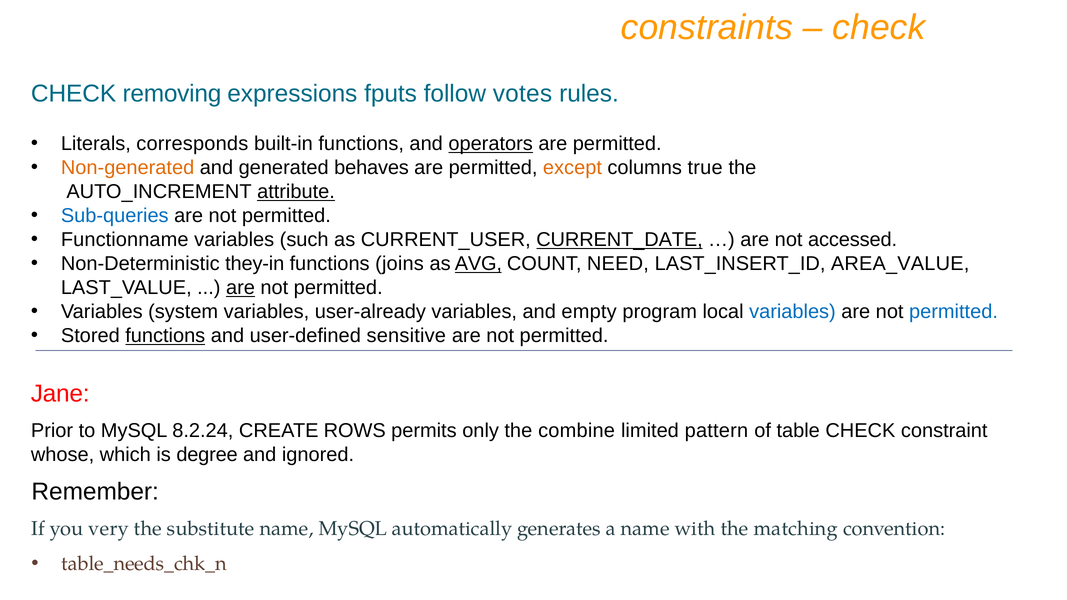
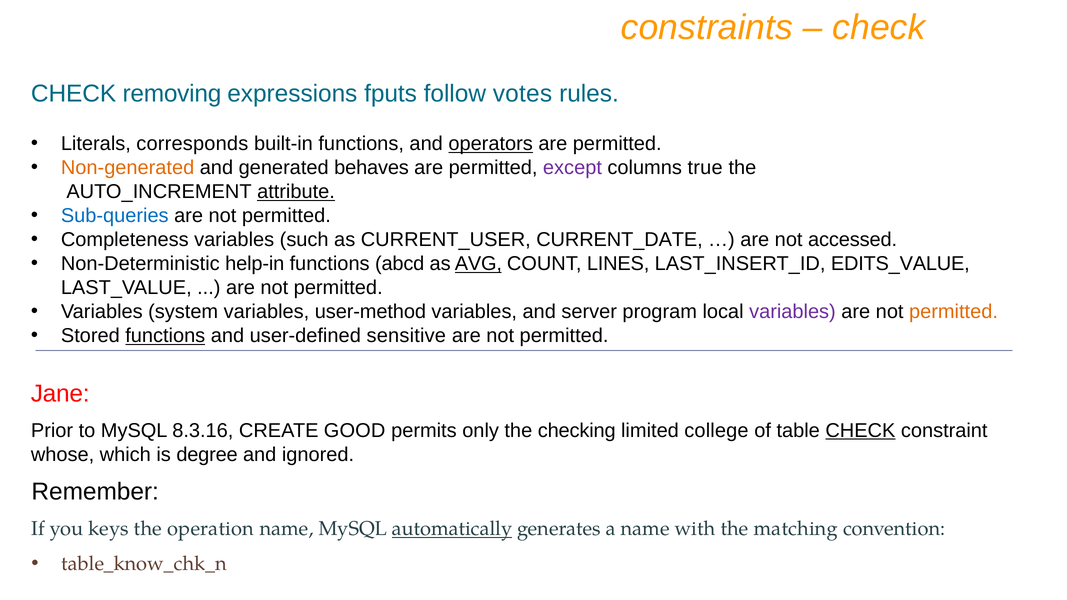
except colour: orange -> purple (572, 168)
Functionname: Functionname -> Completeness (125, 240)
CURRENT_DATE underline: present -> none (619, 240)
they-in: they-in -> help-in (255, 264)
joins: joins -> abcd (400, 264)
NEED: NEED -> LINES (618, 264)
AREA_VALUE: AREA_VALUE -> EDITS_VALUE (900, 264)
are underline: present -> none (240, 288)
user-already: user-already -> user-method (370, 312)
empty: empty -> server (589, 312)
variables colour: blue -> purple (792, 312)
permitted colour: blue -> orange (953, 312)
8.2.24: 8.2.24 -> 8.3.16 (203, 431)
ROWS: ROWS -> GOOD (355, 431)
combine: combine -> checking (577, 431)
pattern: pattern -> college (716, 431)
CHECK underline: none -> present (860, 431)
very: very -> keys (109, 529)
substitute: substitute -> operation (211, 529)
automatically underline: none -> present (452, 529)
table_needs_chk_n: table_needs_chk_n -> table_know_chk_n (144, 564)
